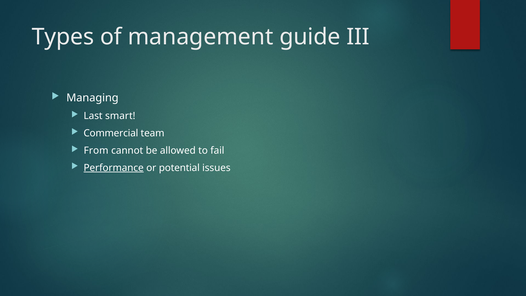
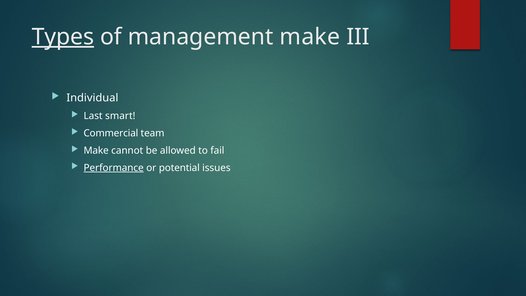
Types underline: none -> present (63, 37)
management guide: guide -> make (310, 37)
Managing: Managing -> Individual (92, 98)
From: From -> Make (96, 150)
